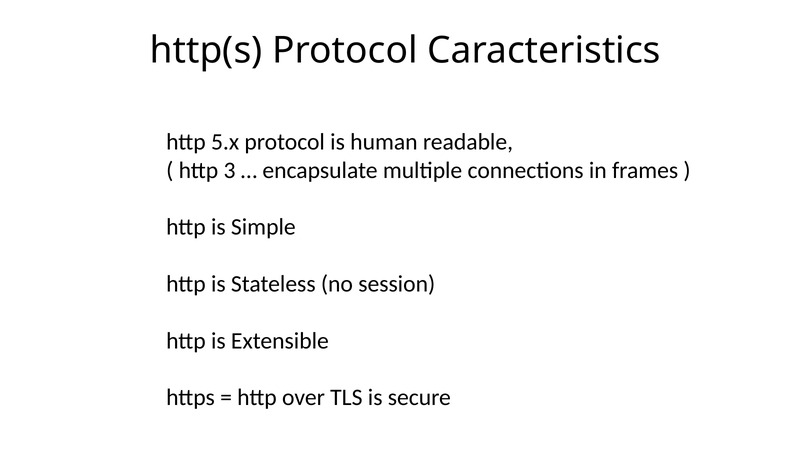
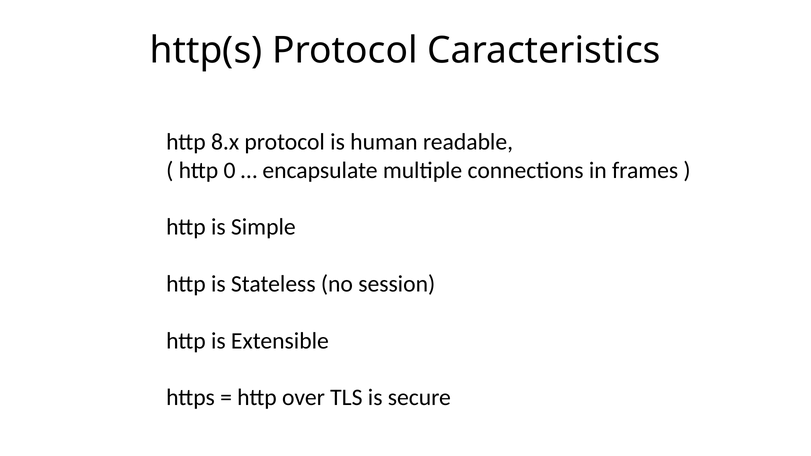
5.x: 5.x -> 8.x (225, 142)
3: 3 -> 0 (230, 170)
